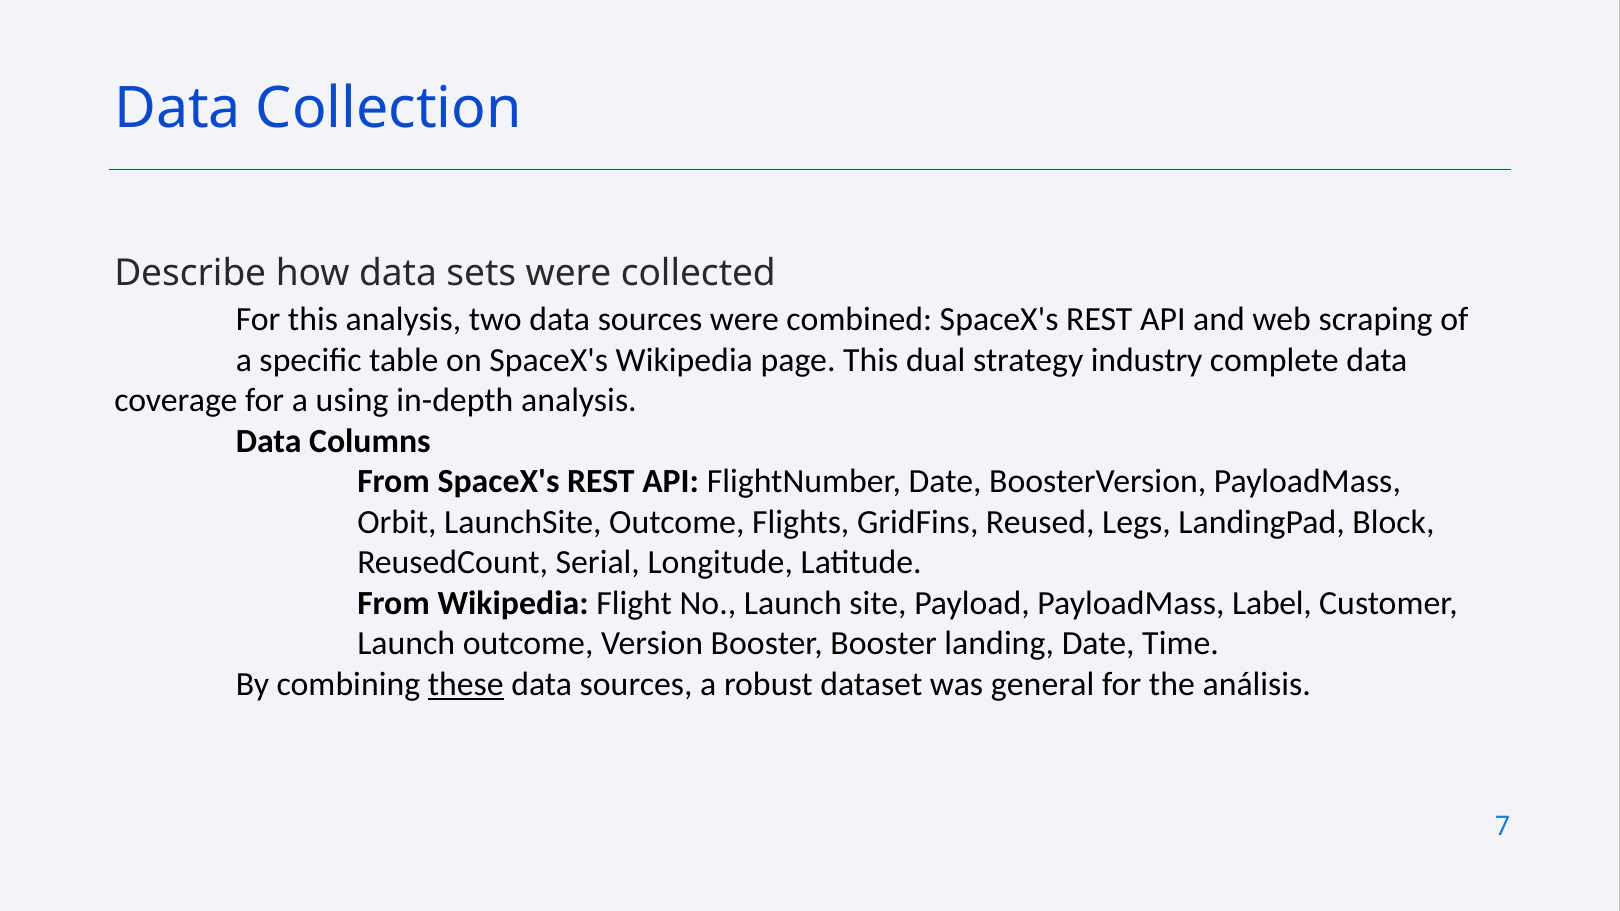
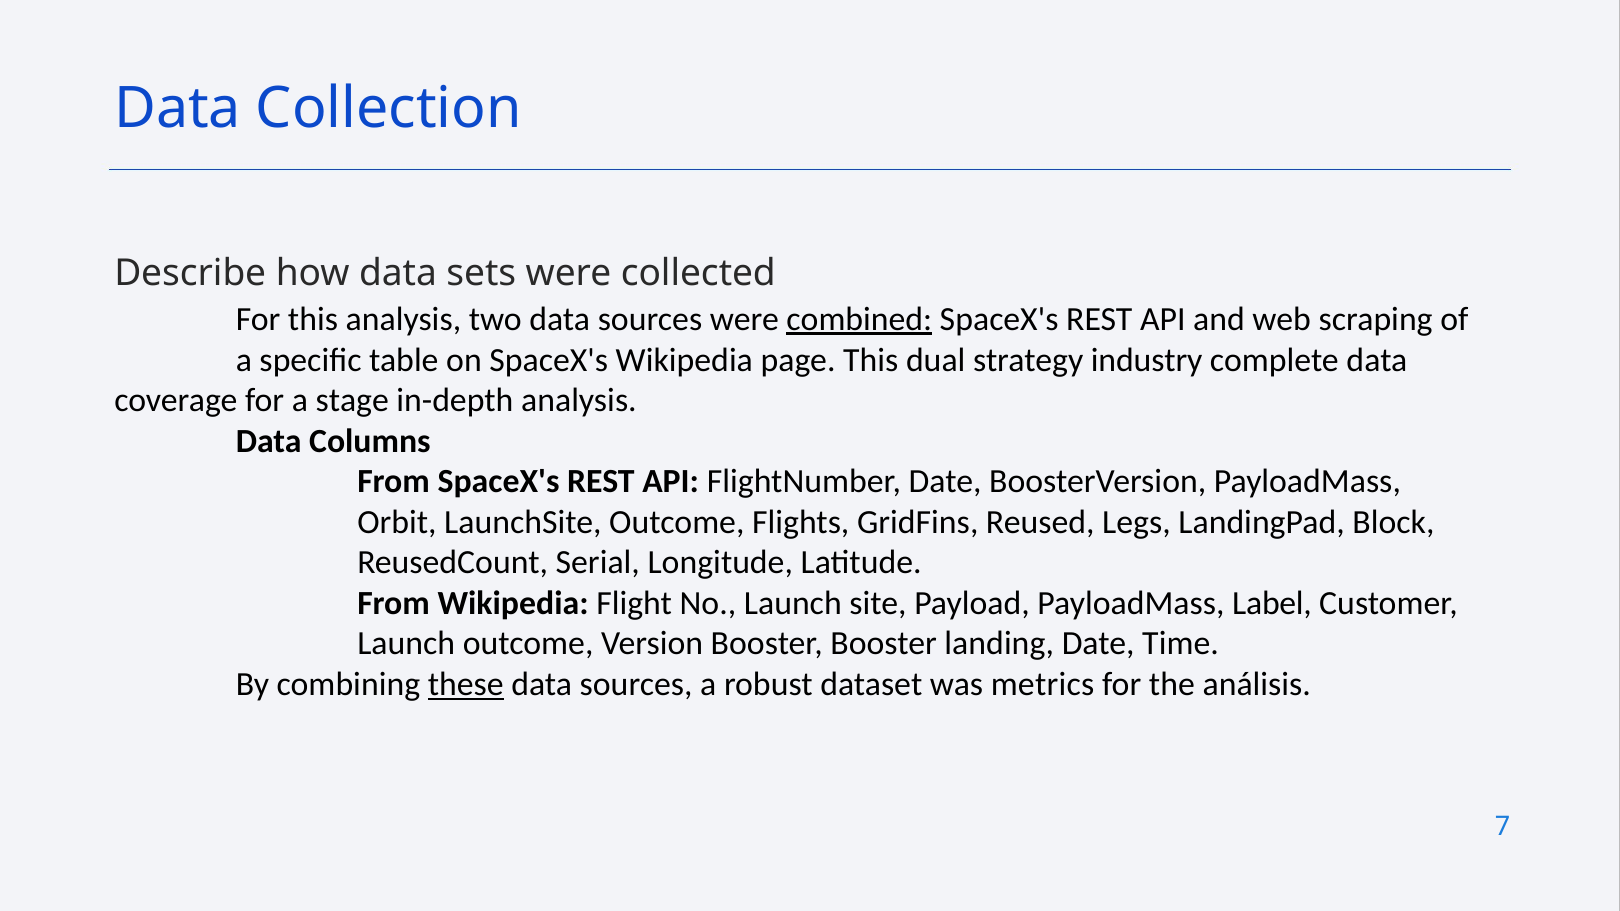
combined underline: none -> present (859, 319)
using: using -> stage (352, 401)
general: general -> metrics (1043, 684)
